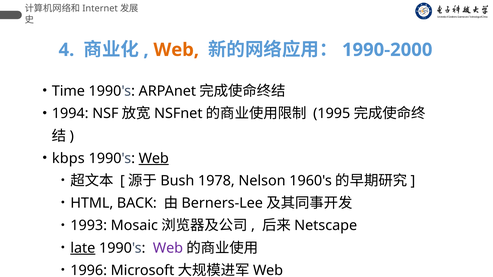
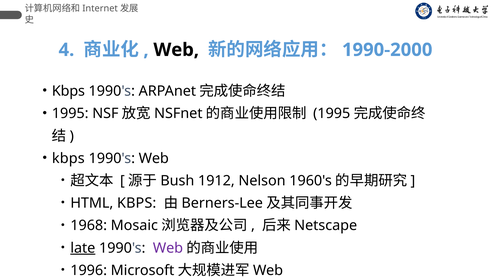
Web colour: orange -> black (176, 50)
Time: Time -> Kbps (68, 91)
1994: 1994 -> 1995 (70, 114)
Web underline: present -> none (154, 159)
1978: 1978 -> 1912 (216, 181)
HTML BACK: BACK -> KBPS (137, 203)
1993: 1993 -> 1968 (89, 226)
